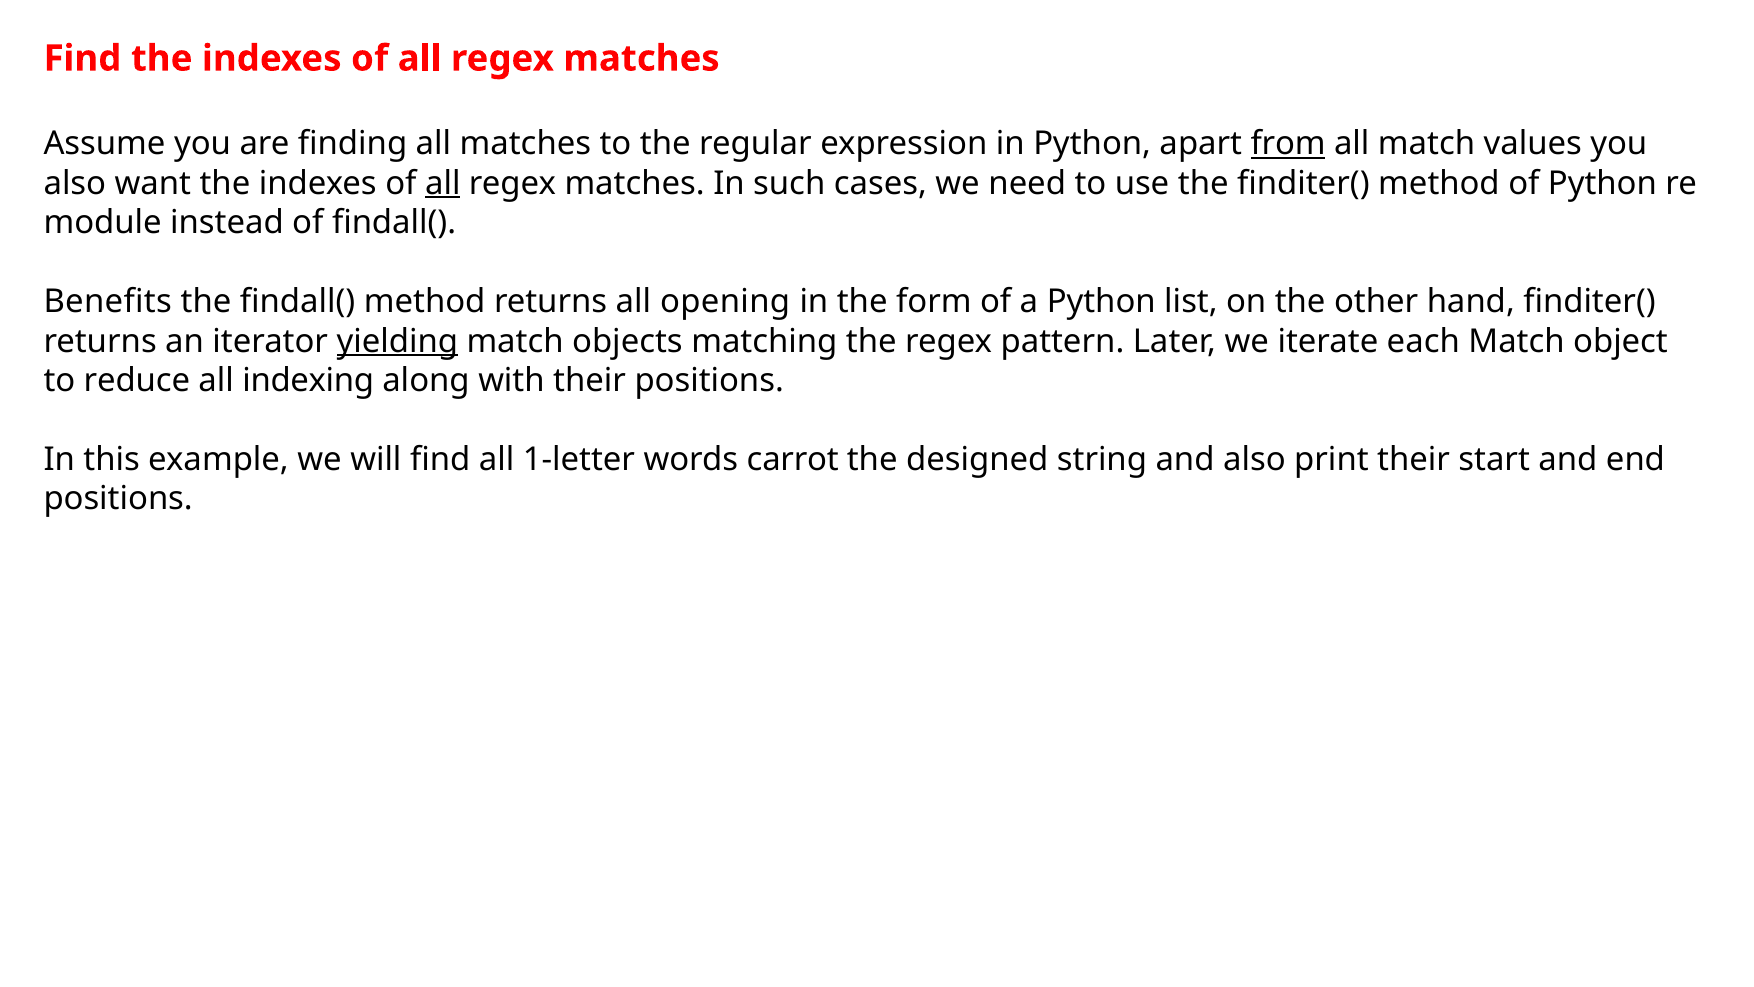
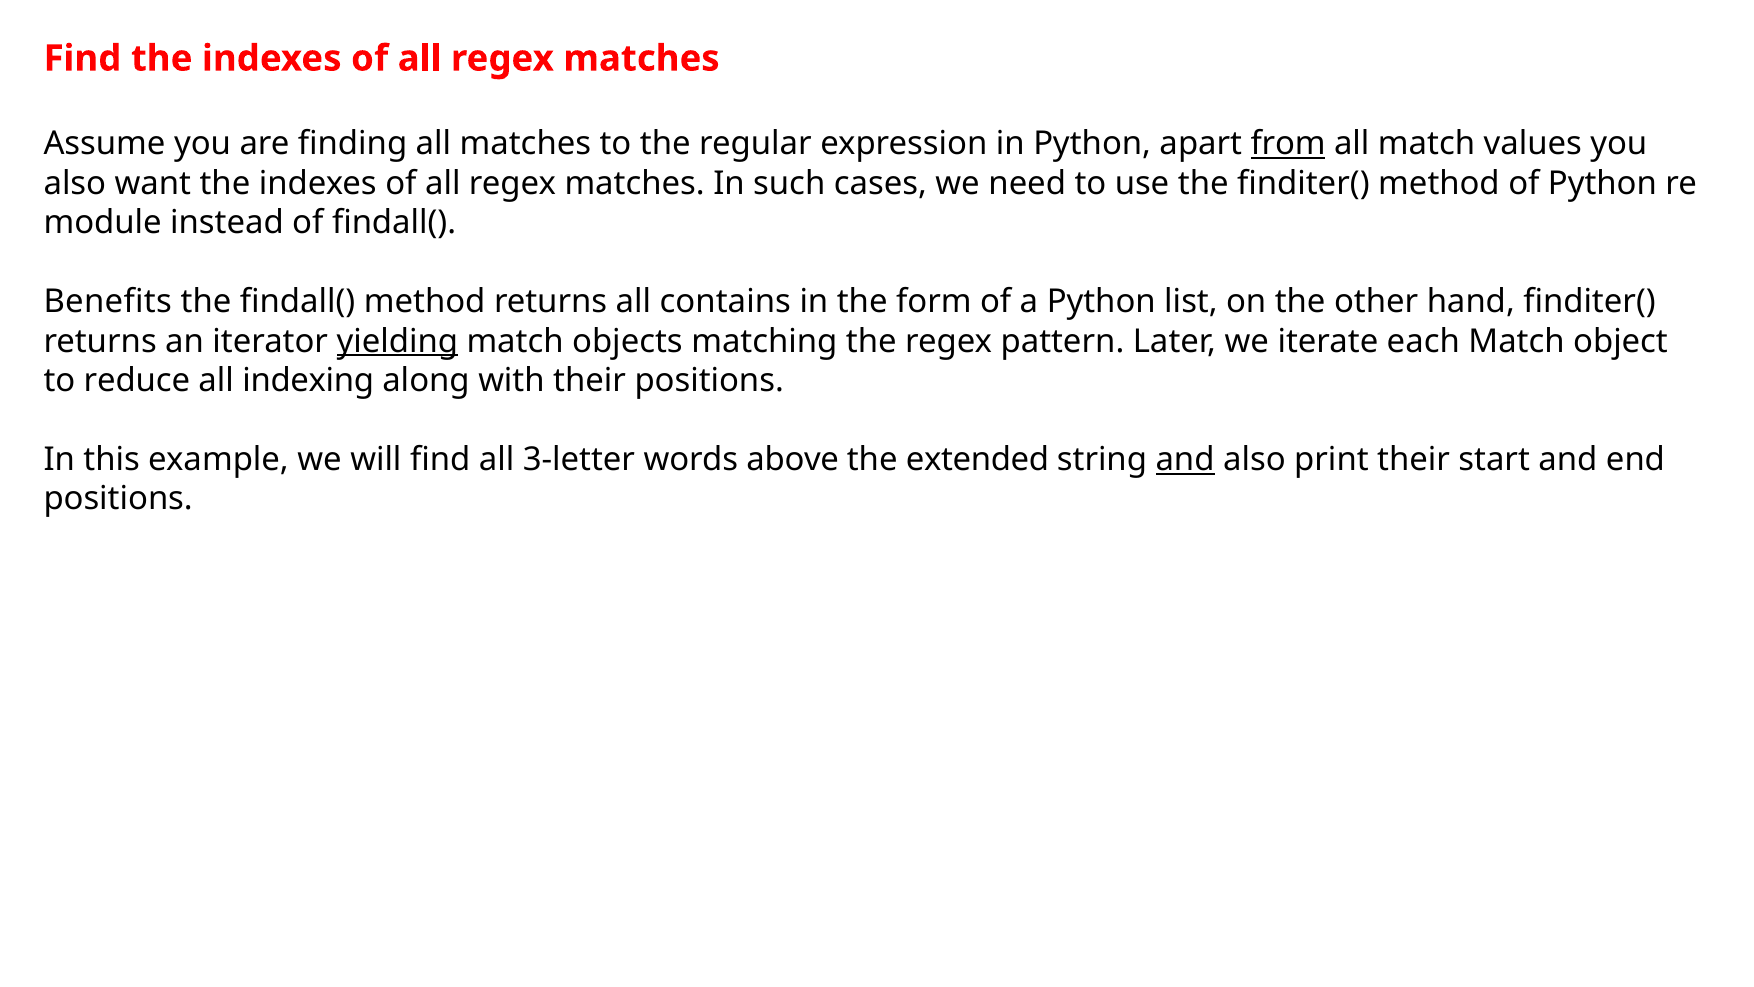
all underline: present -> none (443, 183)
opening: opening -> contains (725, 302)
1-letter: 1-letter -> 3-letter (579, 459)
carrot: carrot -> above (793, 459)
designed: designed -> extended (977, 459)
and underline: none -> present (1185, 459)
